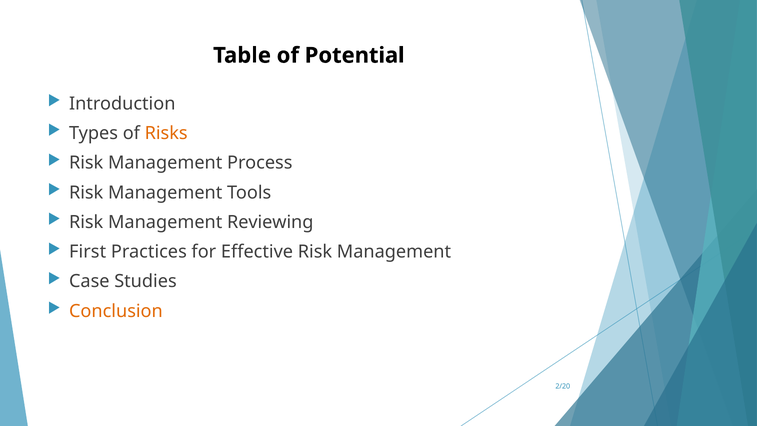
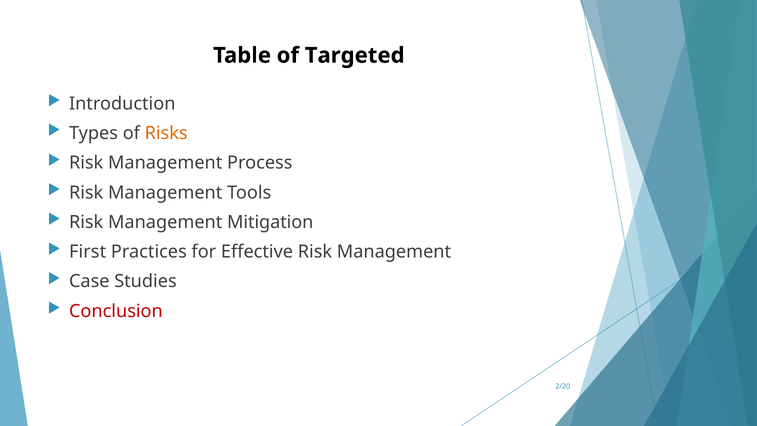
Potential: Potential -> Targeted (355, 55)
Reviewing: Reviewing -> Mitigation (270, 222)
Conclusion colour: orange -> red (116, 311)
